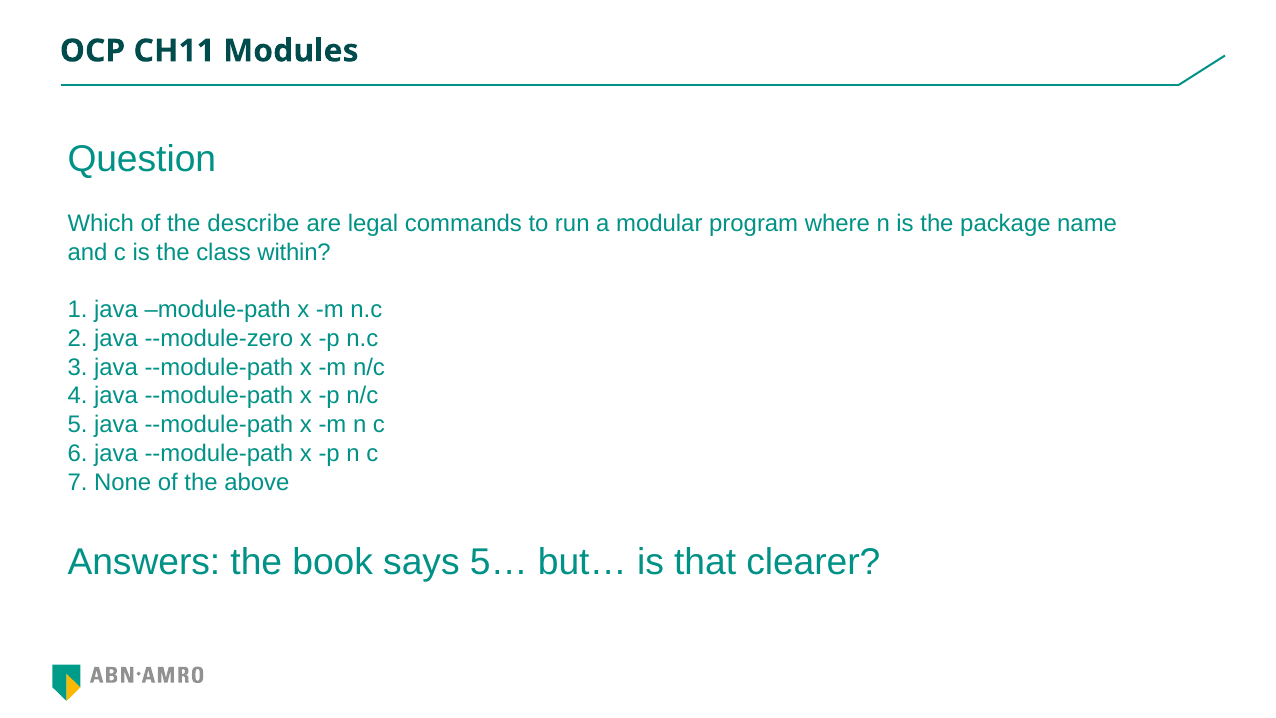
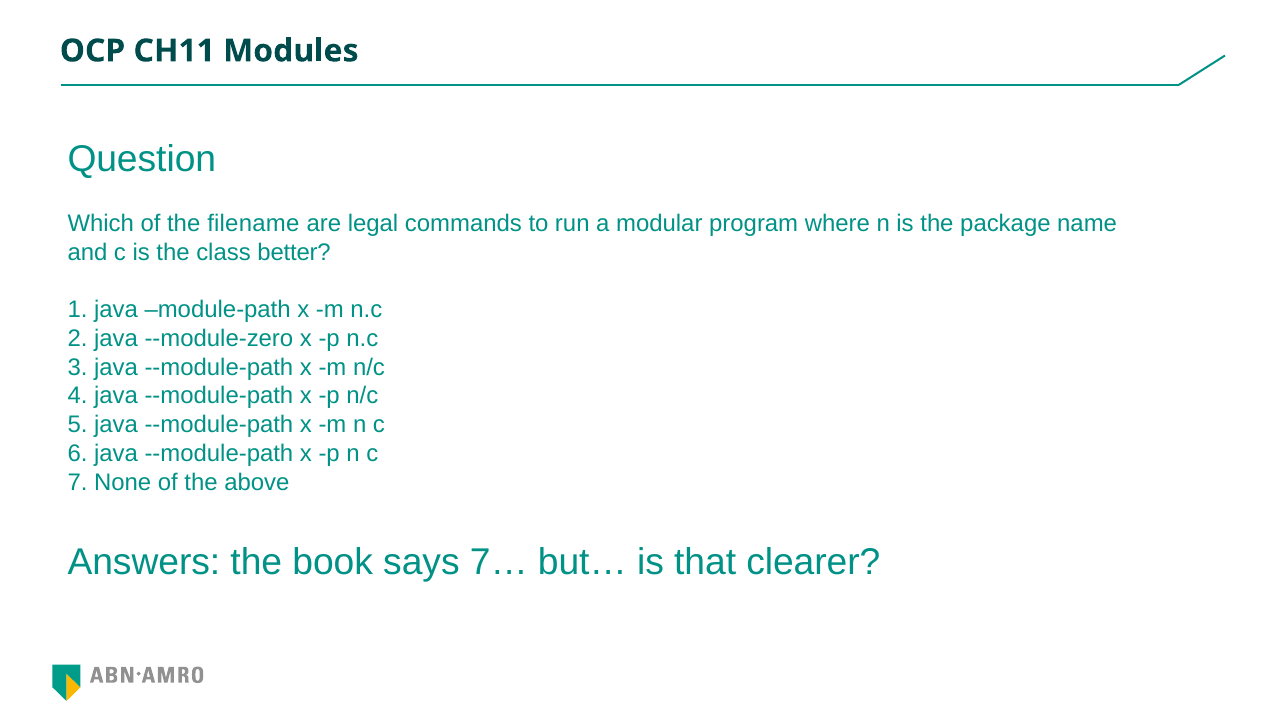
describe: describe -> filename (253, 224)
within: within -> better (294, 252)
5…: 5… -> 7… (499, 562)
